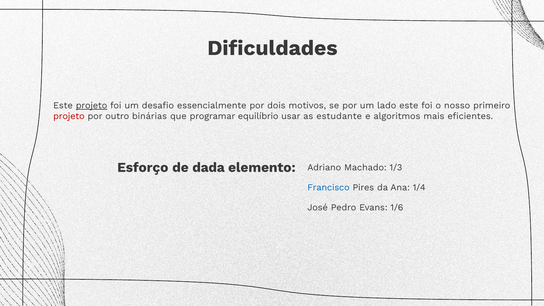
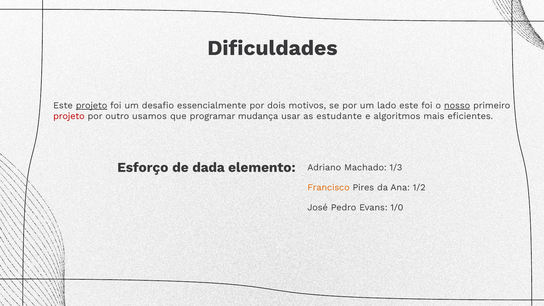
nosso underline: none -> present (457, 105)
binárias: binárias -> usamos (149, 116)
equilíbrio: equilíbrio -> mudança (258, 116)
Francisco colour: blue -> orange (328, 188)
1/4: 1/4 -> 1/2 (419, 188)
1/6: 1/6 -> 1/0 (397, 207)
